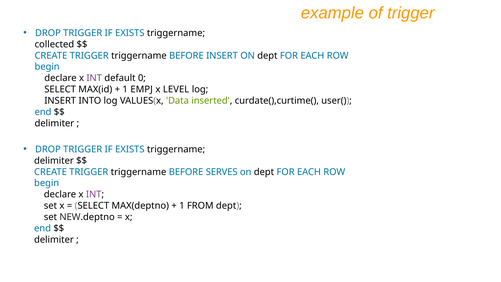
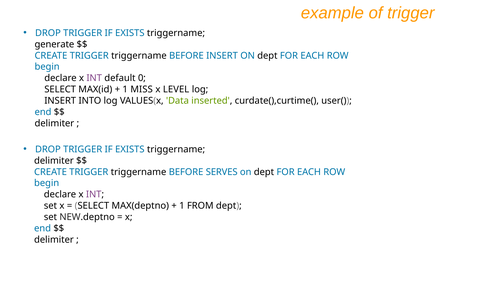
collected: collected -> generate (54, 44)
EMPJ: EMPJ -> MISS (142, 89)
